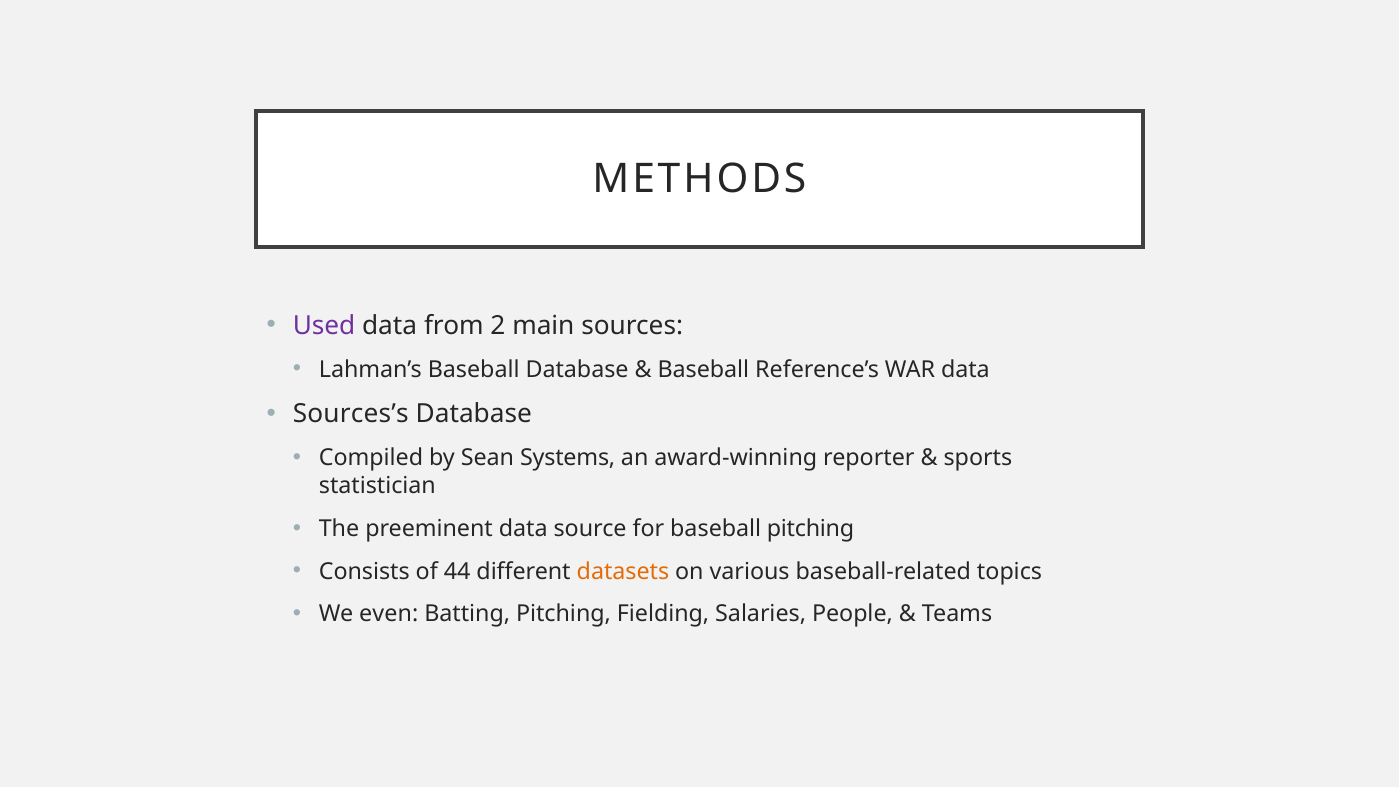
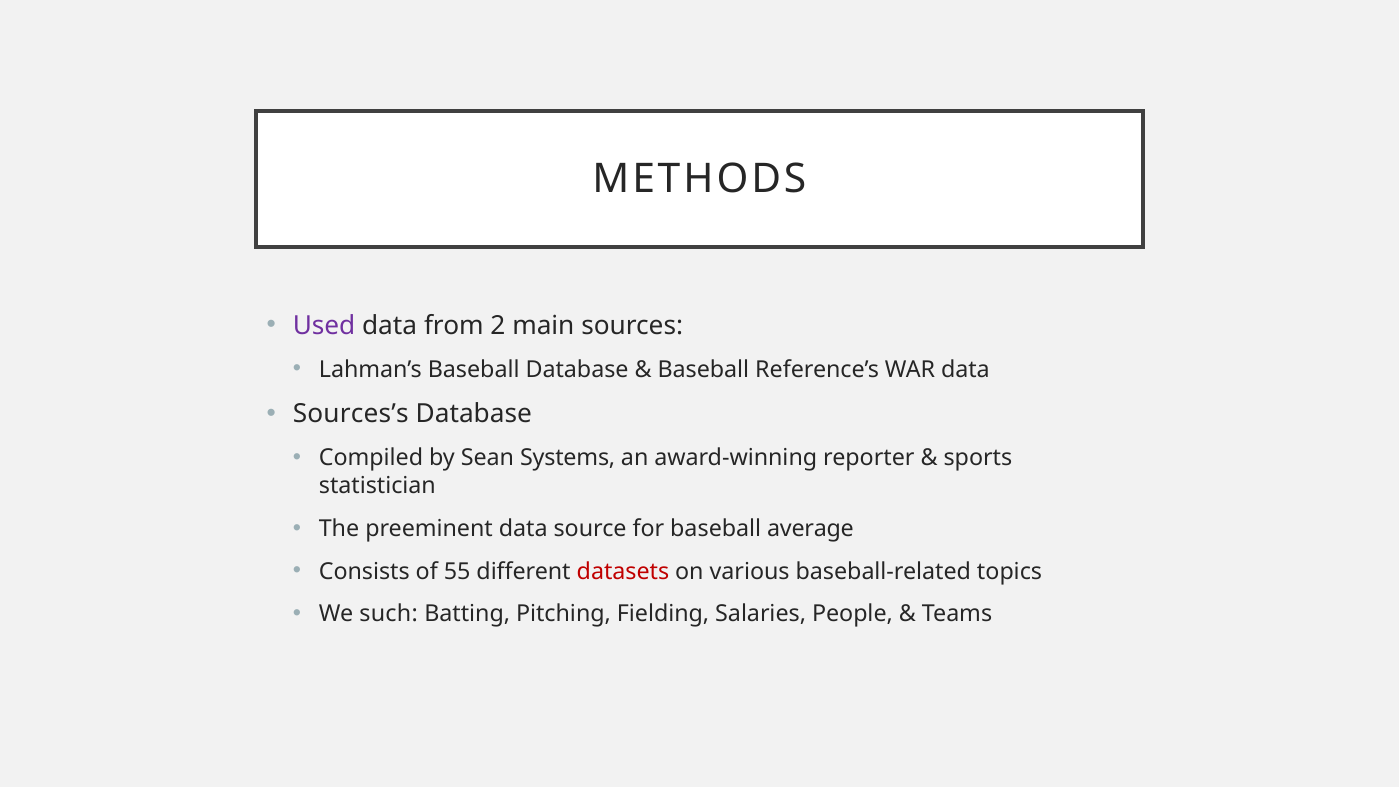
baseball pitching: pitching -> average (810, 529)
44: 44 -> 55 (457, 571)
datasets colour: orange -> red (623, 571)
even: even -> such (389, 614)
